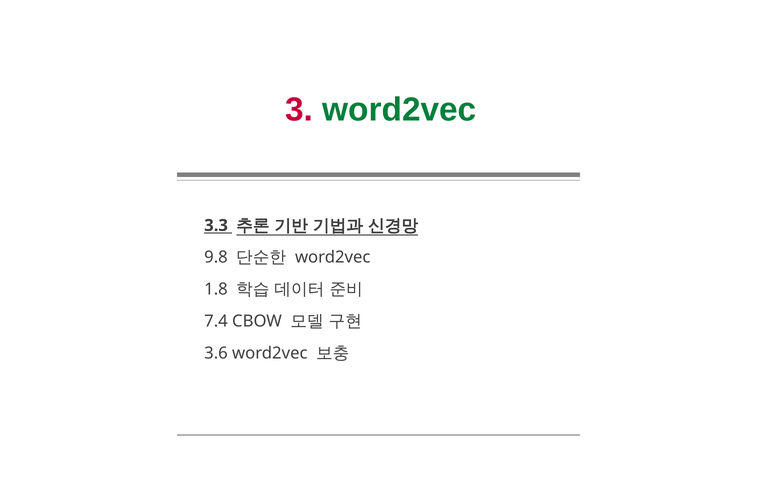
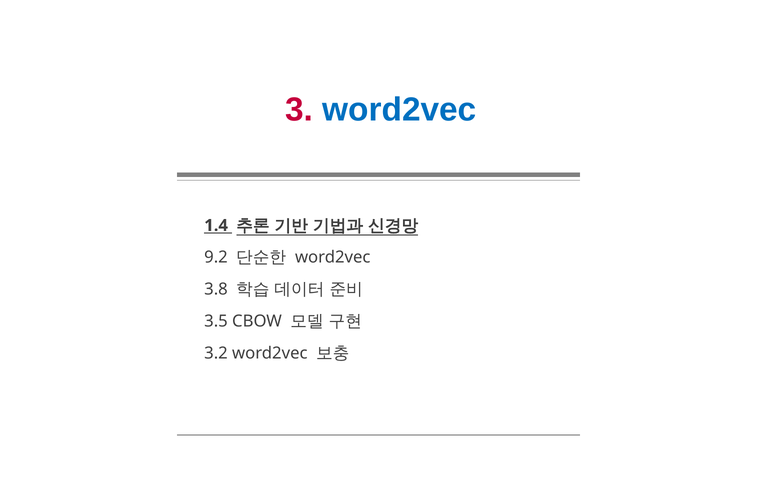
word2vec colour: green -> blue (399, 110)
3.3: 3.3 -> 1.4 (216, 226)
9.8: 9.8 -> 9.2 (216, 257)
1.8: 1.8 -> 3.8 (216, 289)
7.4: 7.4 -> 3.5 (216, 321)
3.6: 3.6 -> 3.2 (216, 353)
